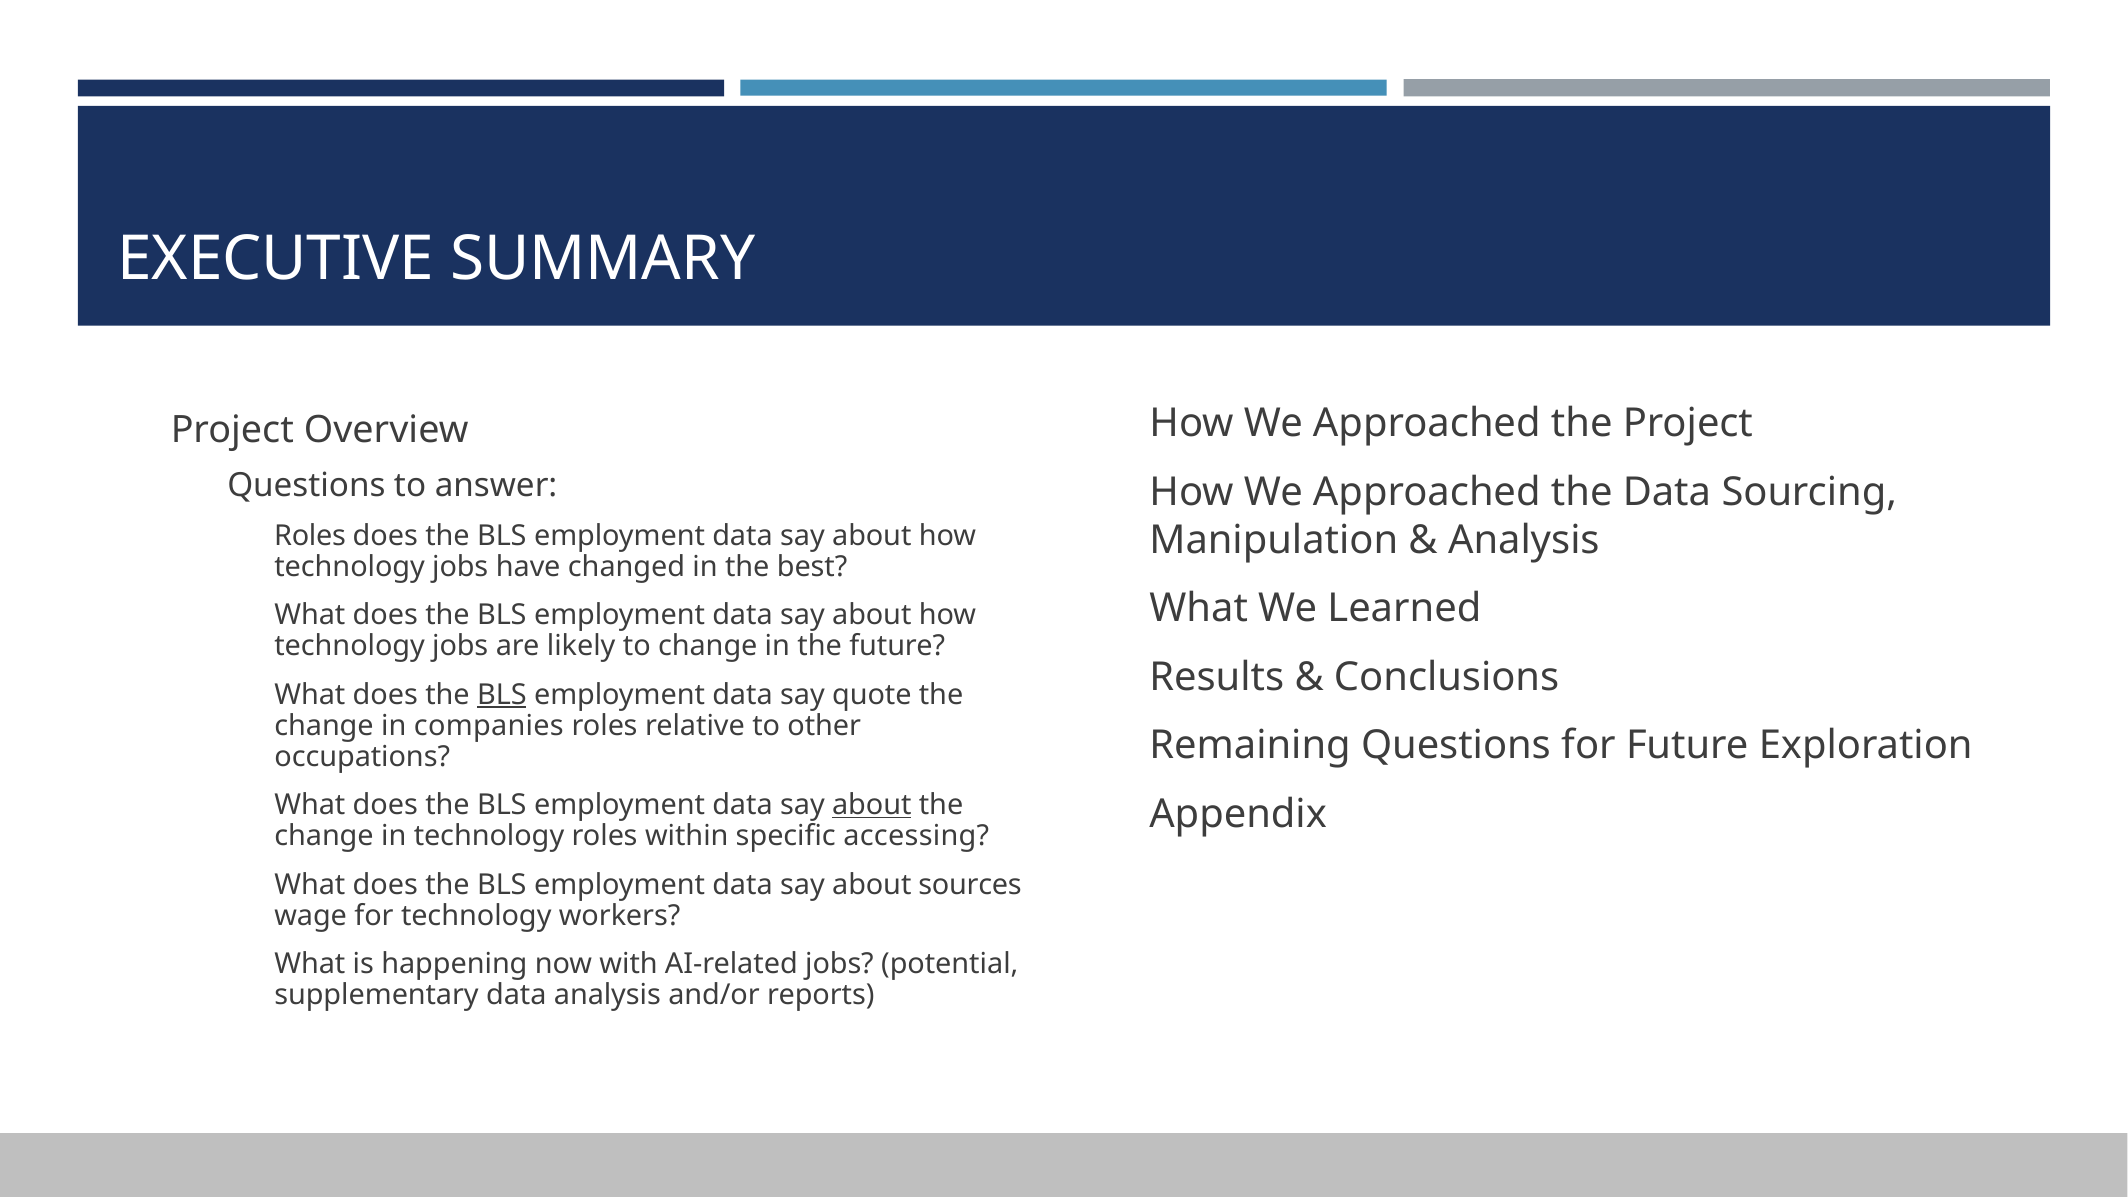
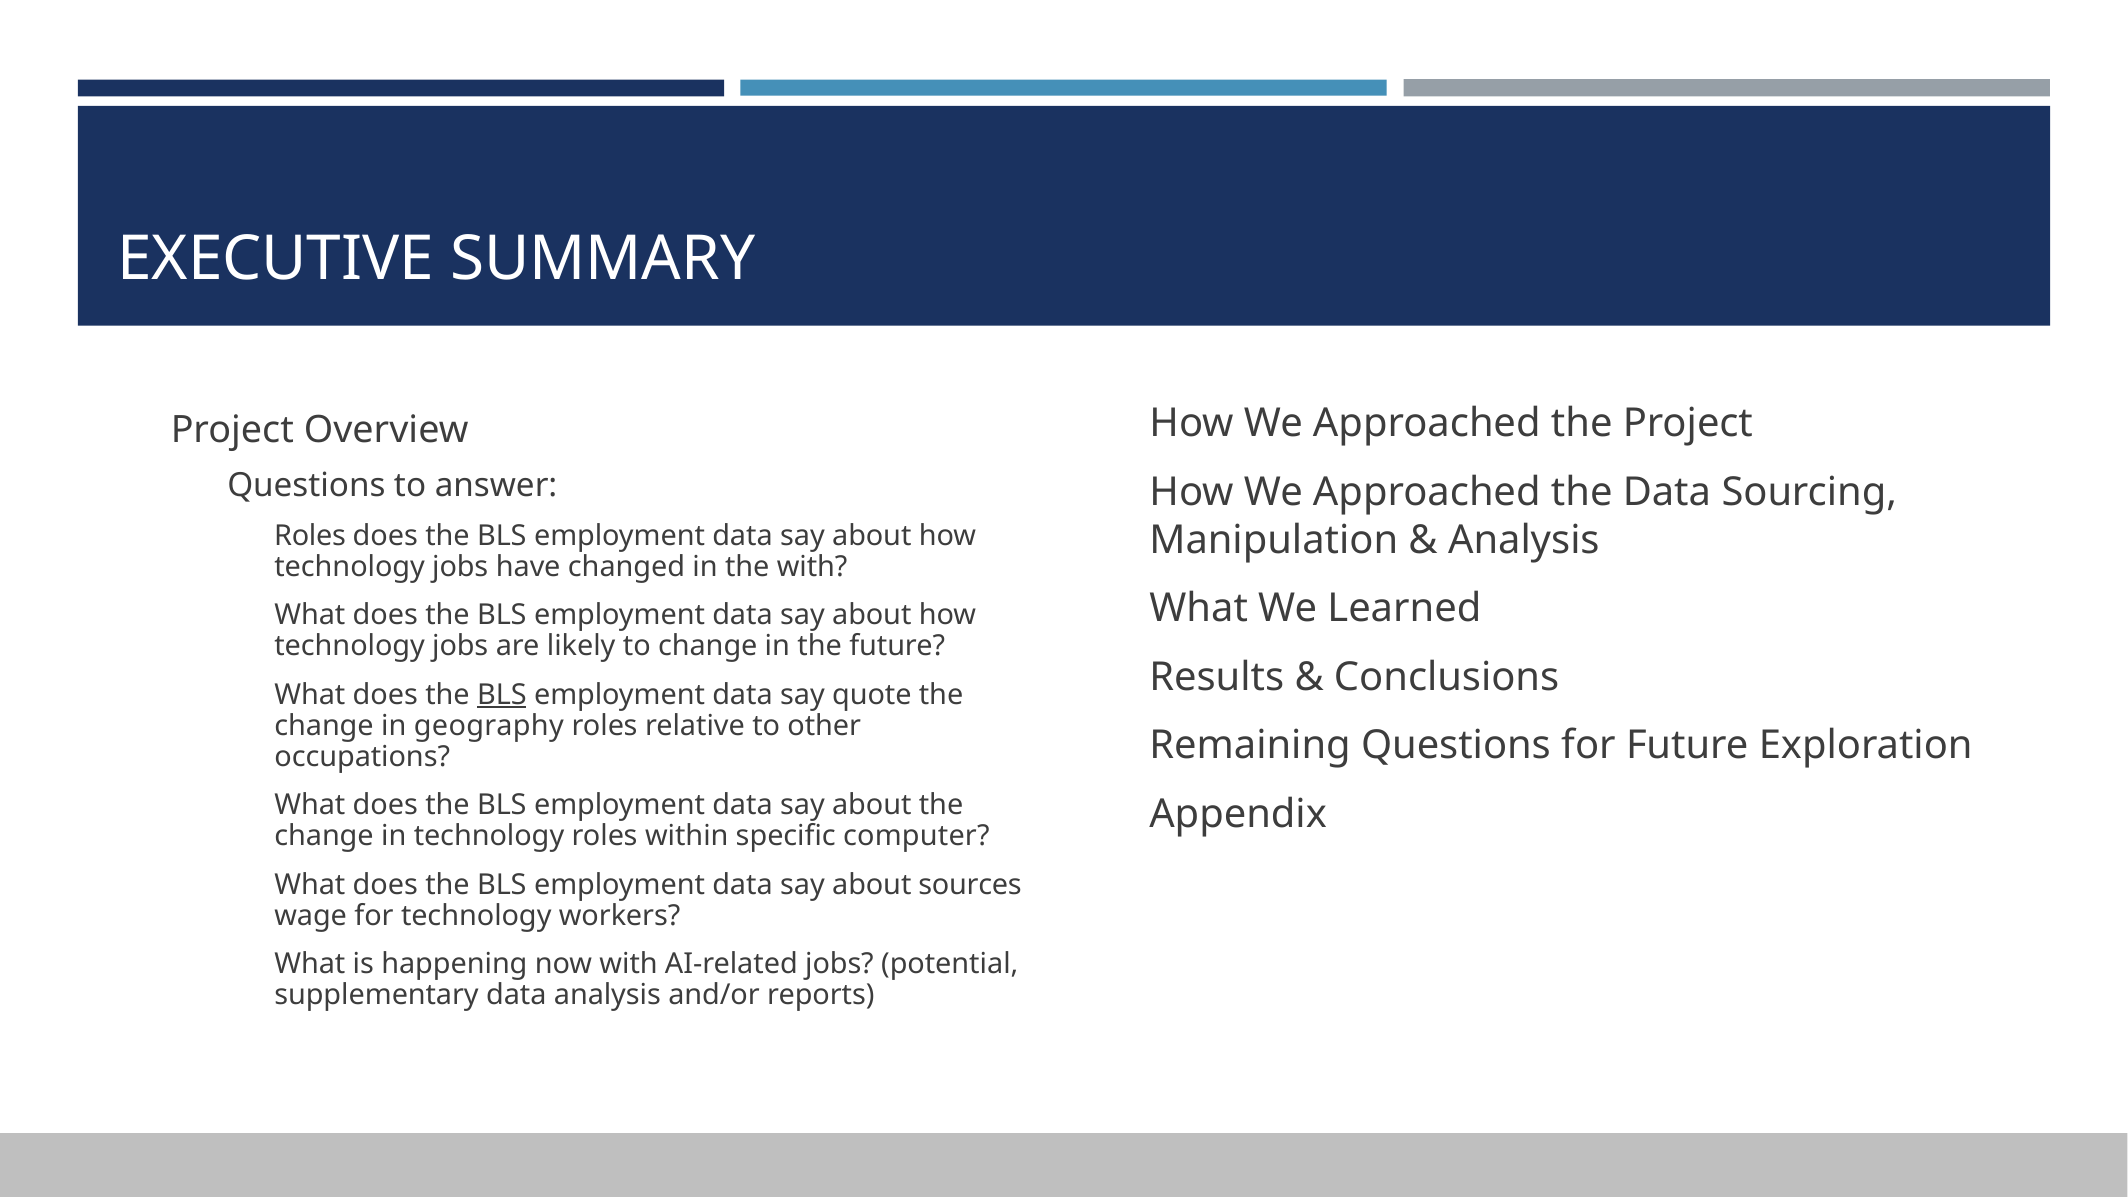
the best: best -> with (812, 567)
companies: companies -> geography (489, 726)
about underline: present -> none (872, 805)
accessing: accessing -> computer (916, 836)
